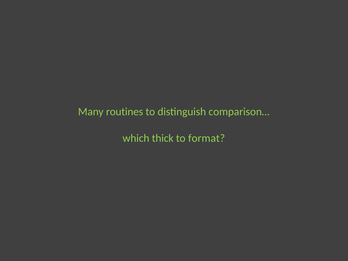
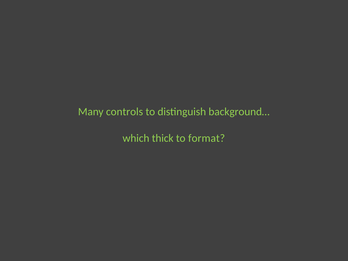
routines: routines -> controls (125, 112)
comparison…: comparison… -> background… (239, 112)
